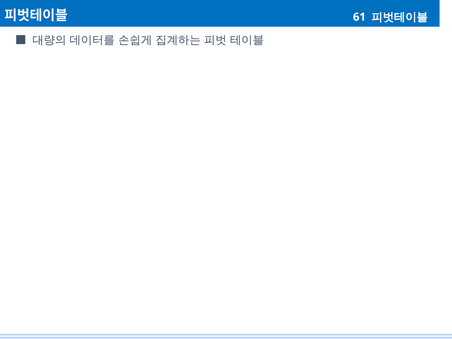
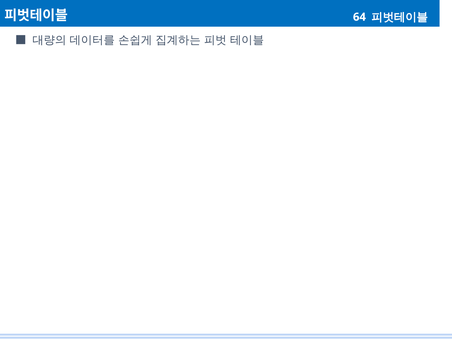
61: 61 -> 64 (359, 17)
